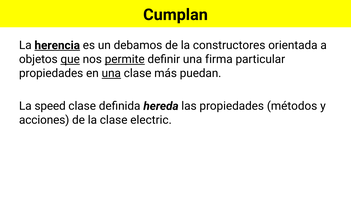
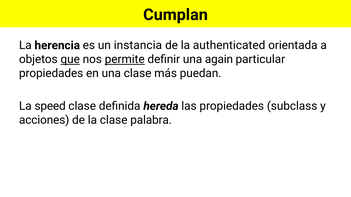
herencia underline: present -> none (57, 45)
debamos: debamos -> instancia (138, 45)
constructores: constructores -> authenticated (229, 45)
firma: firma -> again (219, 59)
una underline: present -> none (111, 74)
métodos: métodos -> subclass (292, 106)
electric: electric -> palabra (151, 120)
